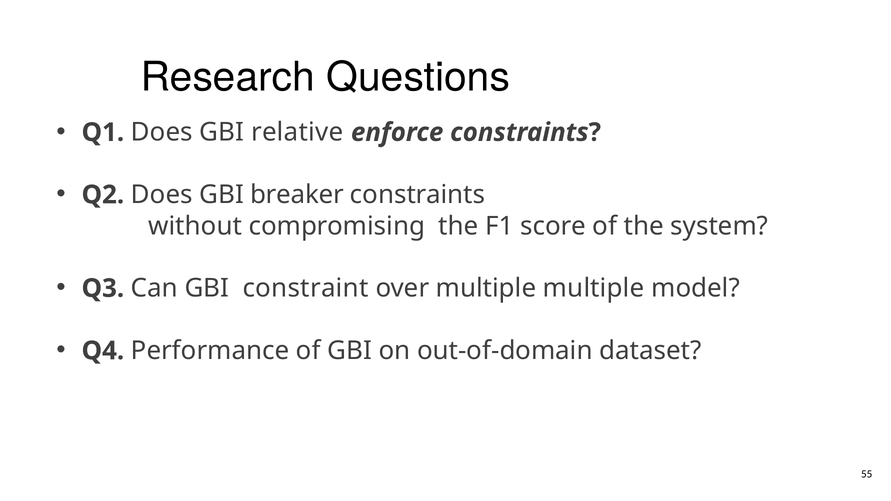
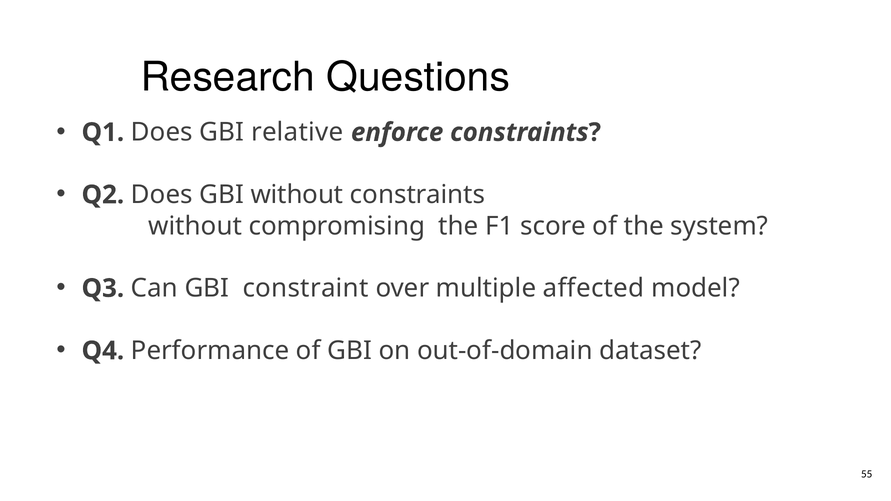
GBI breaker: breaker -> without (297, 195)
multiple multiple: multiple -> affected (594, 288)
